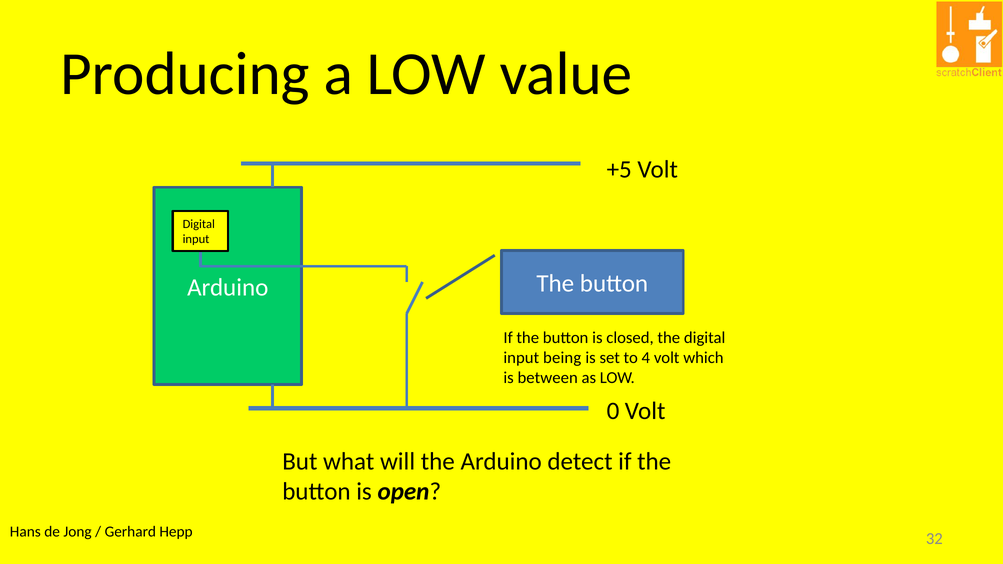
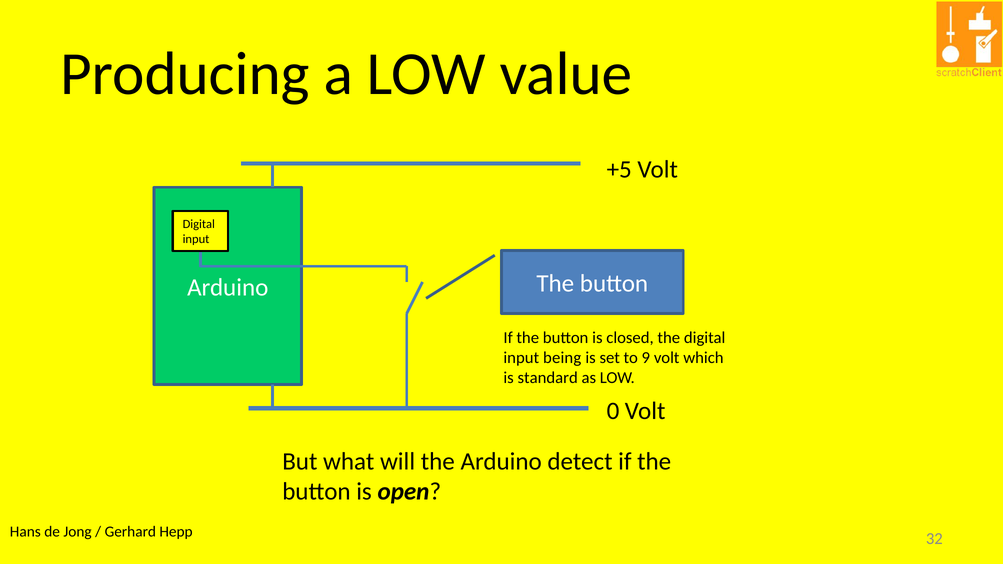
4: 4 -> 9 (646, 358)
between: between -> standard (548, 378)
